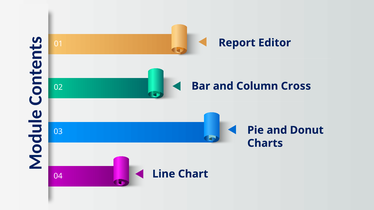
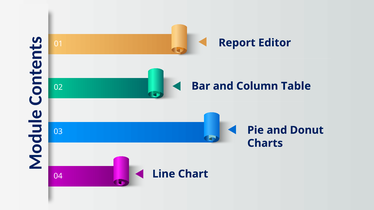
Cross: Cross -> Table (296, 86)
